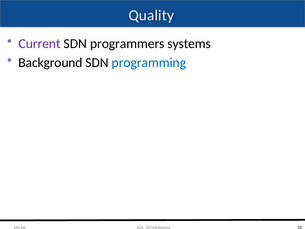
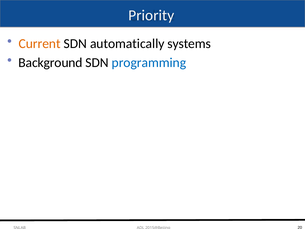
Quality: Quality -> Priority (151, 15)
Current colour: purple -> orange (40, 44)
programmers: programmers -> automatically (127, 44)
